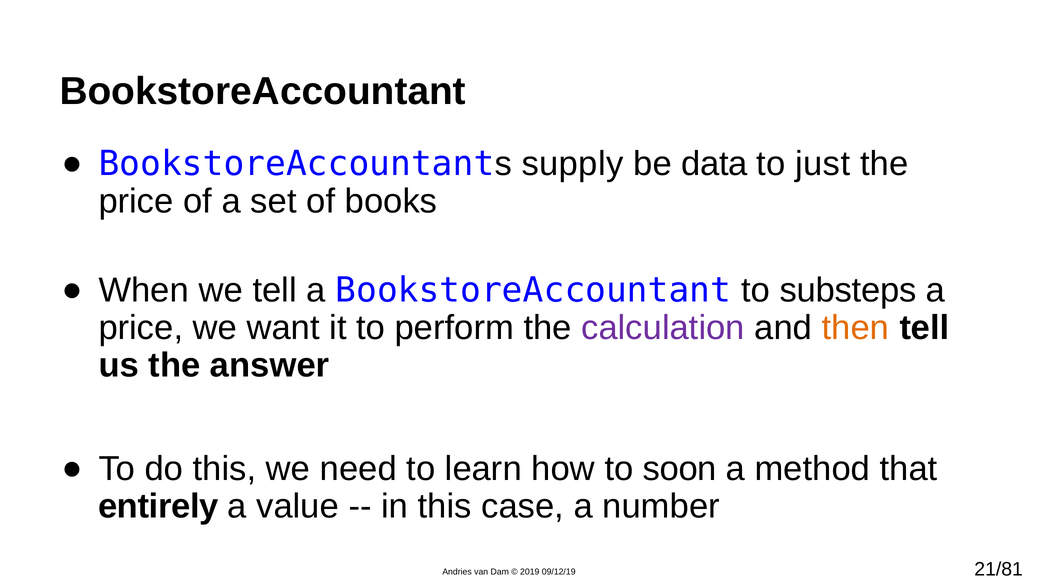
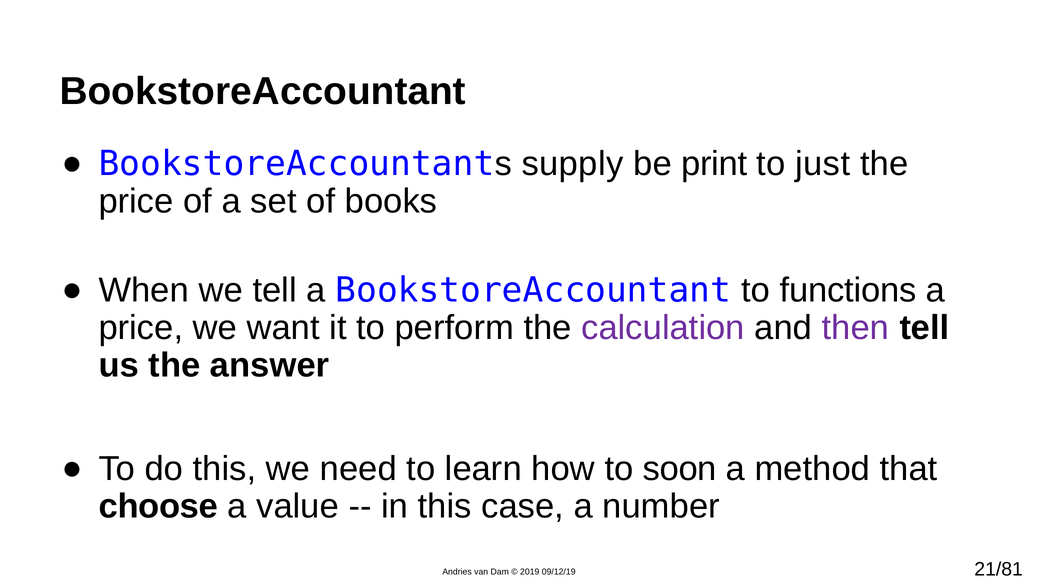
data: data -> print (714, 164)
substeps: substeps -> functions (848, 290)
then colour: orange -> purple (855, 328)
entirely: entirely -> choose (158, 506)
